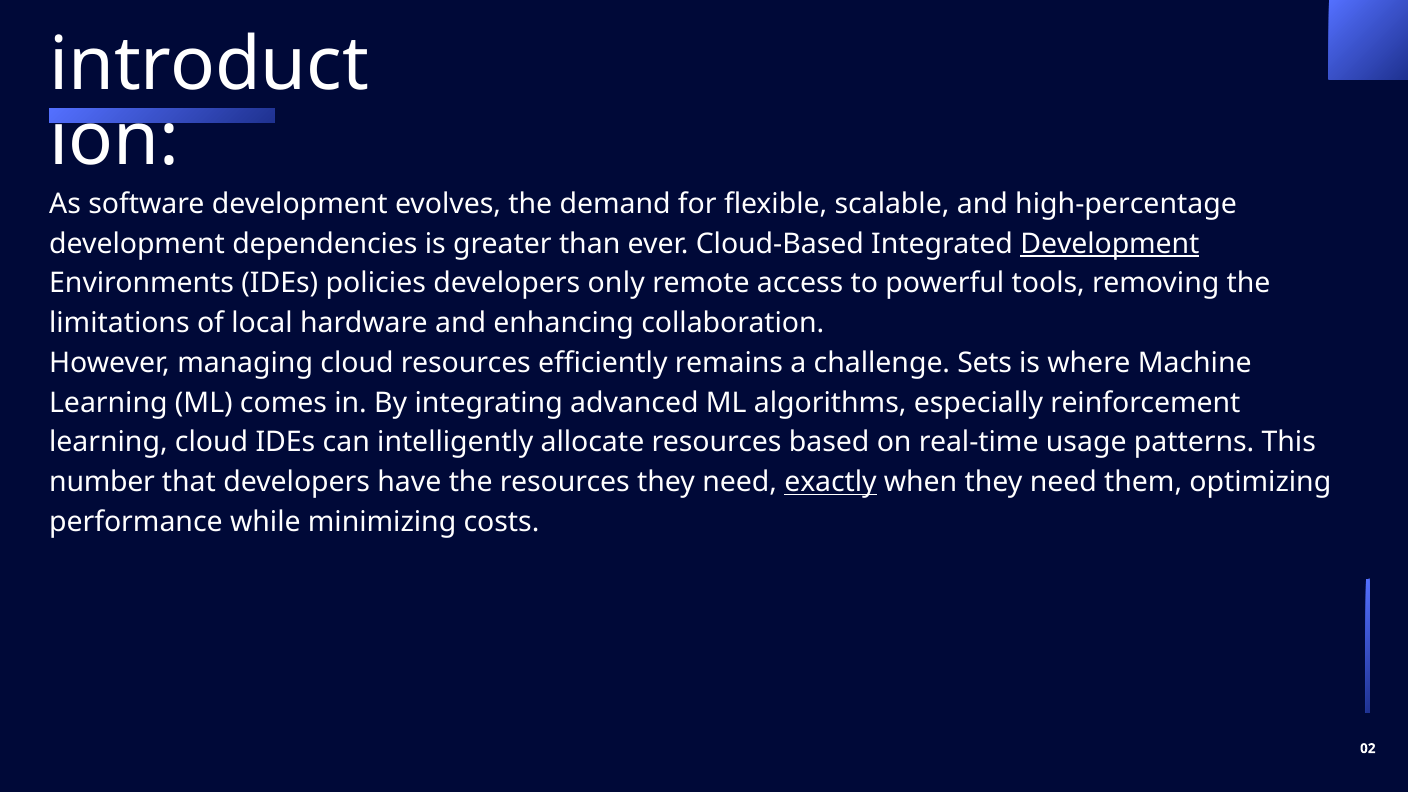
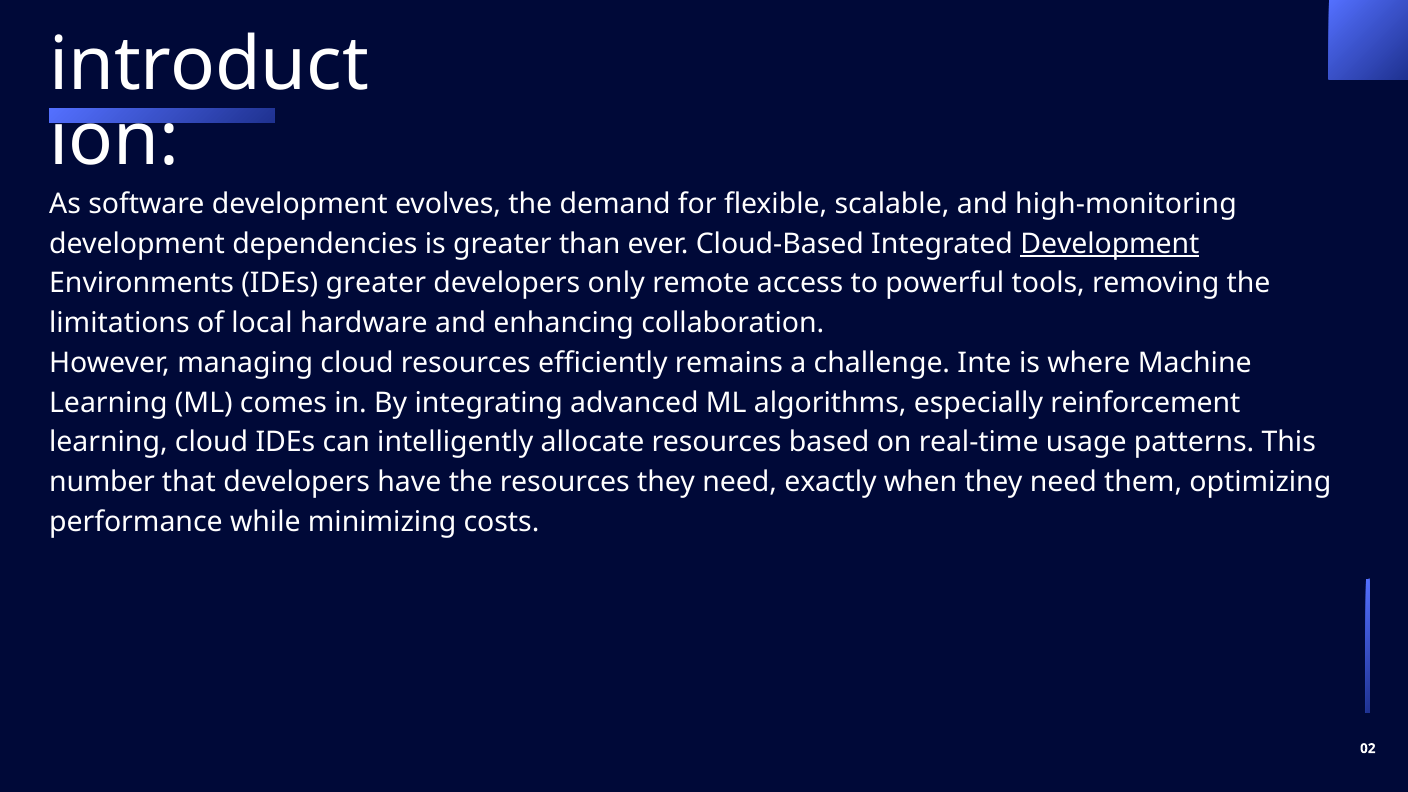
high-percentage: high-percentage -> high-monitoring (1126, 204)
IDEs policies: policies -> greater (376, 284)
Sets: Sets -> Inte (984, 363)
exactly underline: present -> none (830, 482)
